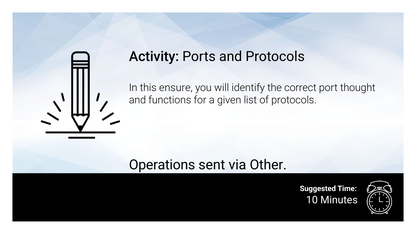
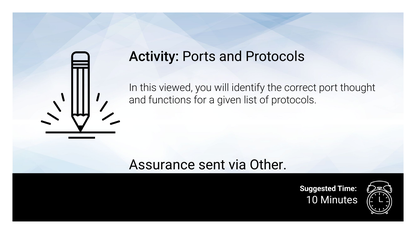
ensure: ensure -> viewed (176, 88)
Operations: Operations -> Assurance (162, 165)
